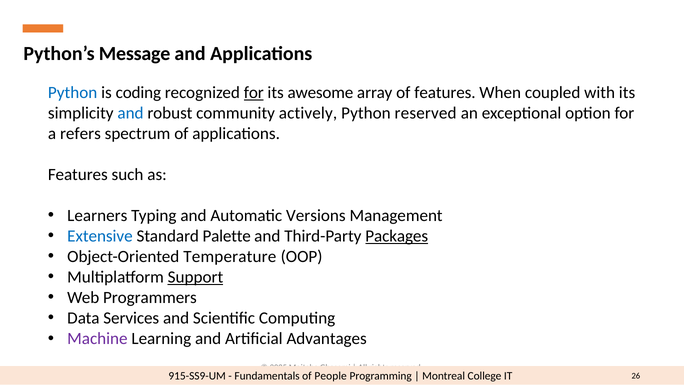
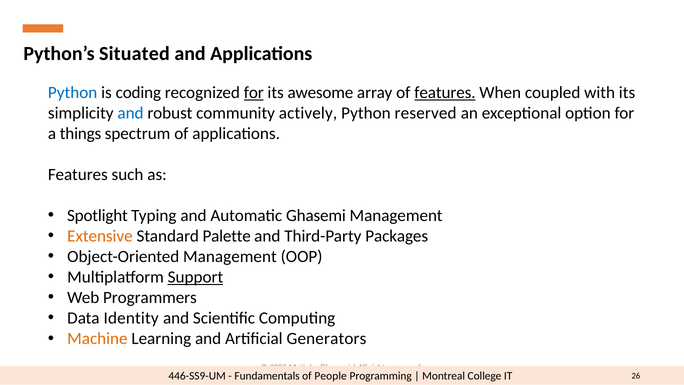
Message: Message -> Situated (134, 54)
features underline: none -> present (445, 92)
refers: refers -> things (81, 133)
Learners: Learners -> Spotlight (97, 215)
Automatic Versions: Versions -> Ghasemi (316, 215)
Extensive colour: blue -> orange (100, 236)
Packages underline: present -> none (397, 236)
Object-Oriented Temperature: Temperature -> Management (230, 257)
Services: Services -> Identity (131, 318)
Machine colour: purple -> orange (97, 339)
Advantages: Advantages -> Generators (326, 339)
915-SS9-UM: 915-SS9-UM -> 446-SS9-UM (197, 376)
